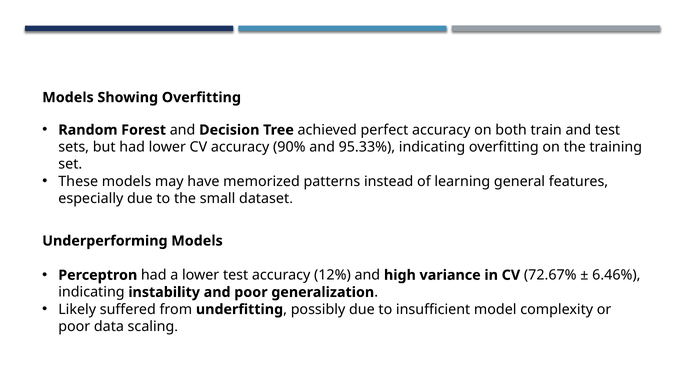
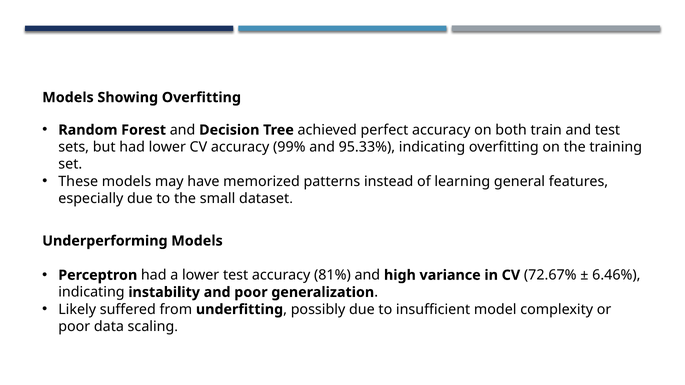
90%: 90% -> 99% (289, 147)
12%: 12% -> 81% (332, 275)
